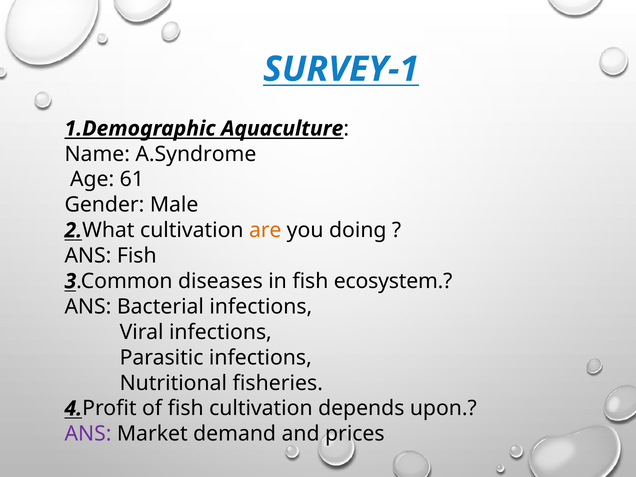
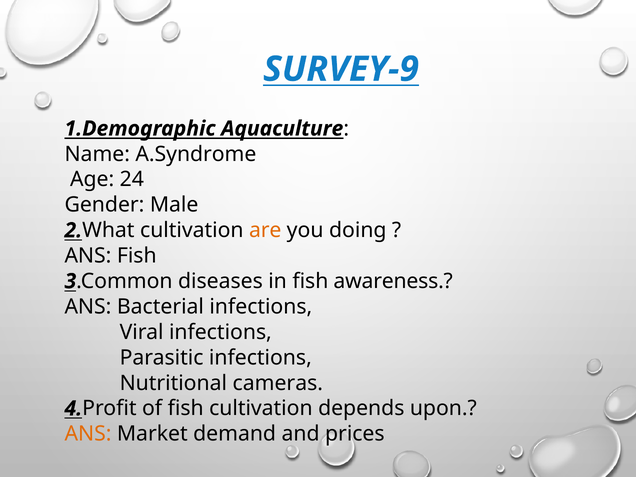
SURVEY-1: SURVEY-1 -> SURVEY-9 (341, 69)
61: 61 -> 24 (132, 179)
ecosystem: ecosystem -> awareness (393, 281)
fisheries: fisheries -> cameras (278, 383)
ANS colour: purple -> orange (88, 434)
